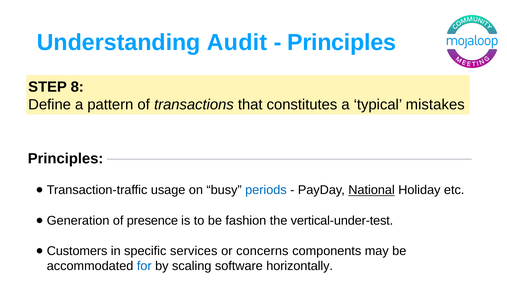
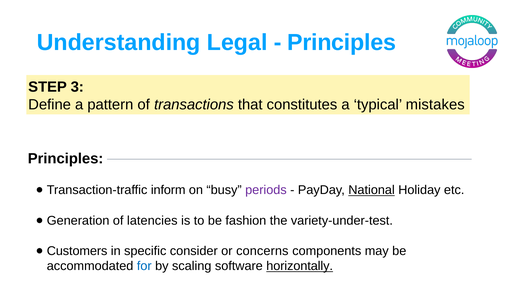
Audit: Audit -> Legal (237, 43)
8: 8 -> 3 (77, 87)
usage: usage -> inform (168, 190)
periods colour: blue -> purple (266, 190)
presence: presence -> latencies (152, 221)
vertical-under-test: vertical-under-test -> variety-under-test (342, 221)
services: services -> consider (194, 251)
horizontally underline: none -> present (300, 266)
